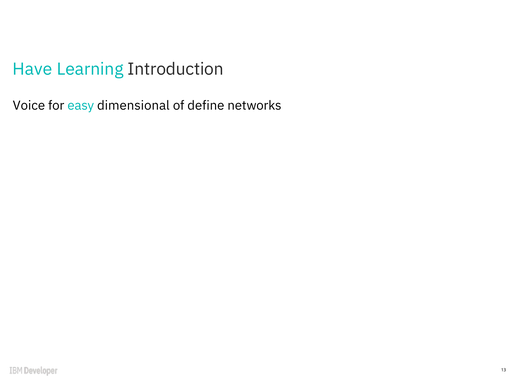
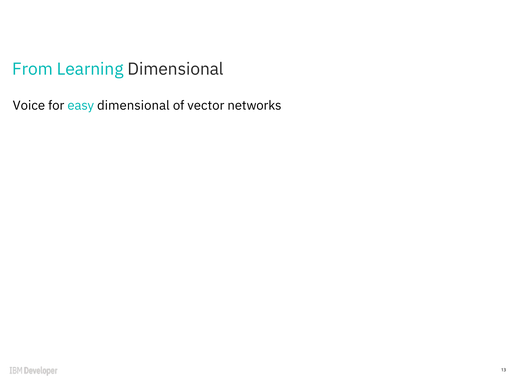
Have: Have -> From (32, 69)
Learning Introduction: Introduction -> Dimensional (176, 69)
define: define -> vector (206, 106)
